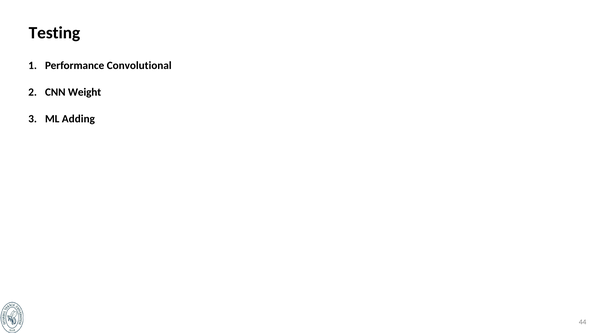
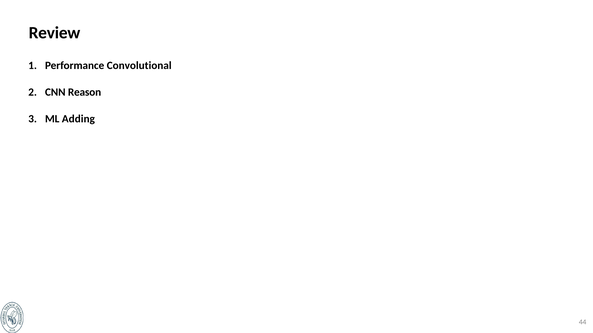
Testing: Testing -> Review (54, 33)
Weight: Weight -> Reason (85, 92)
